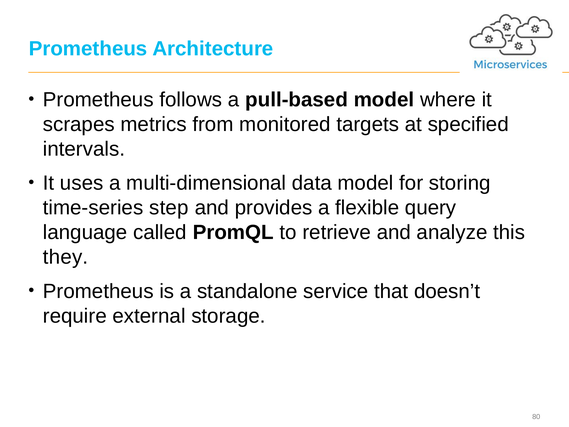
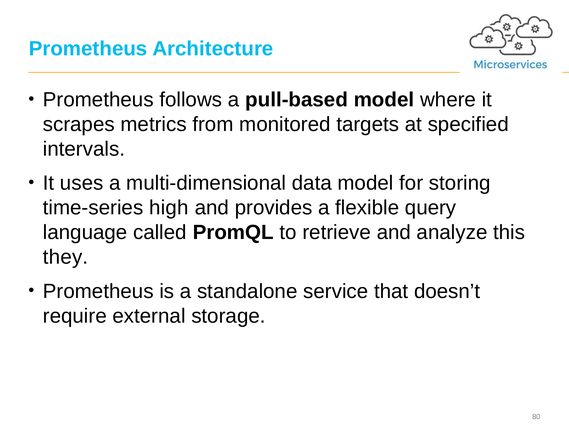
step: step -> high (169, 208)
